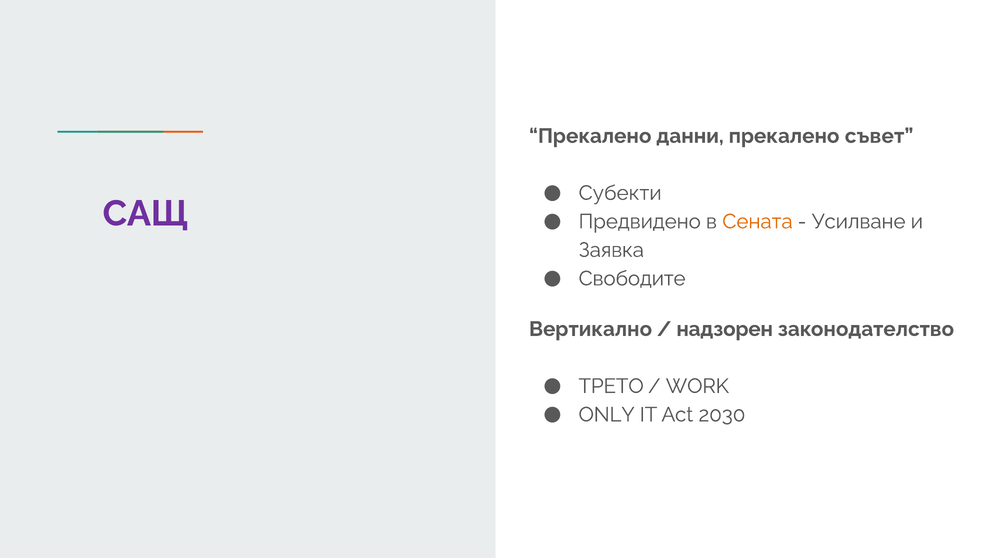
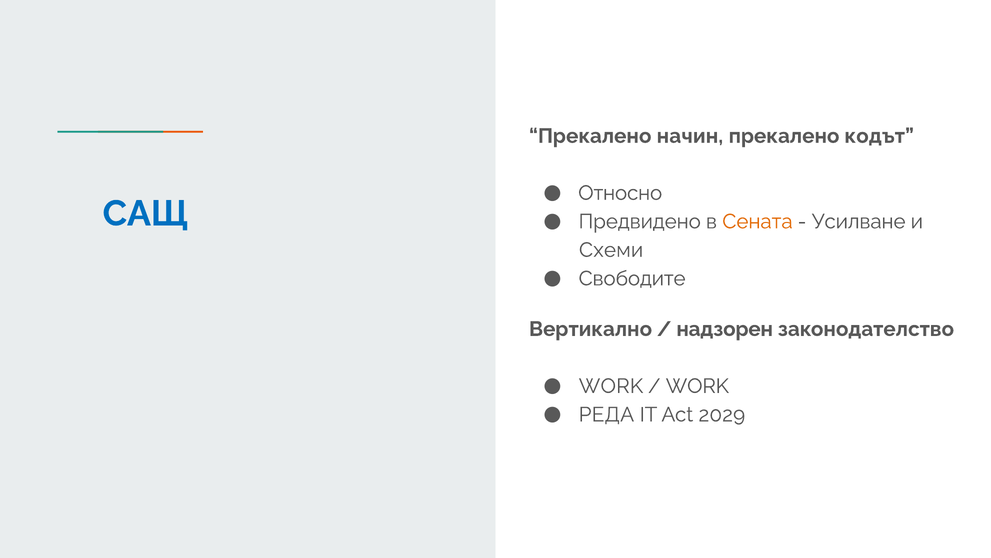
данни: данни -> начин (690, 136)
съвет: съвет -> кодът (879, 136)
Субекти: Субекти -> Относно (620, 193)
САЩ colour: purple -> blue (145, 213)
Заявка: Заявка -> Схеми (611, 250)
ТРЕТО: ТРЕТО -> WORK (611, 386)
ONLY: ONLY -> РЕДА (606, 414)
2030: 2030 -> 2029 (722, 414)
